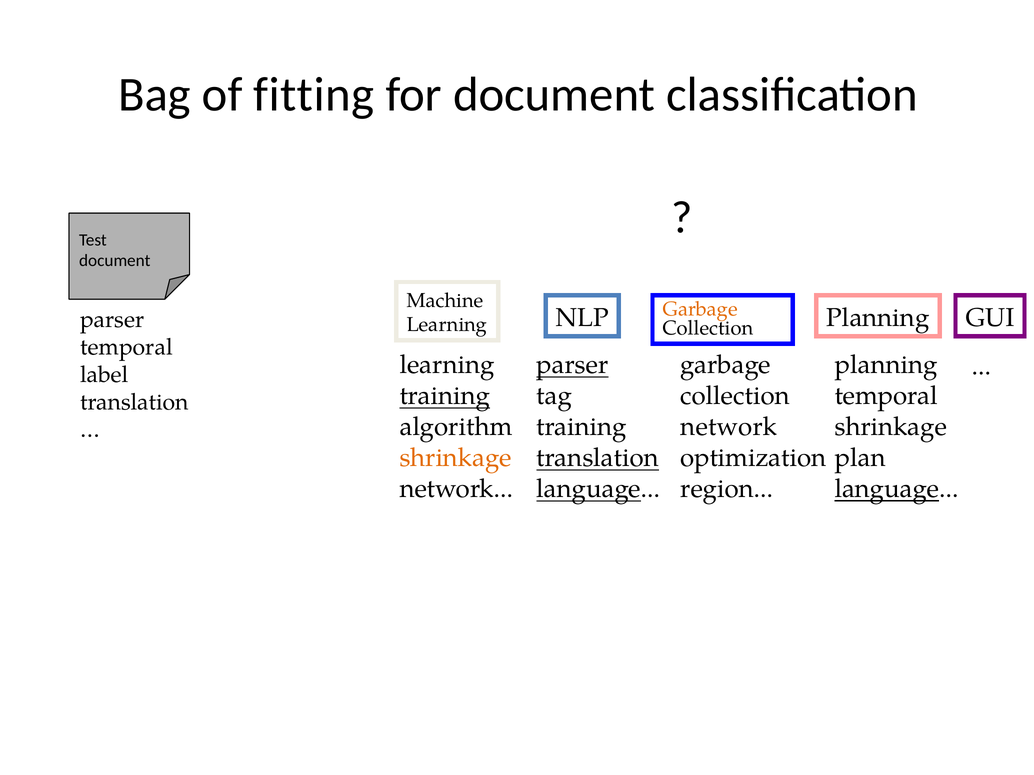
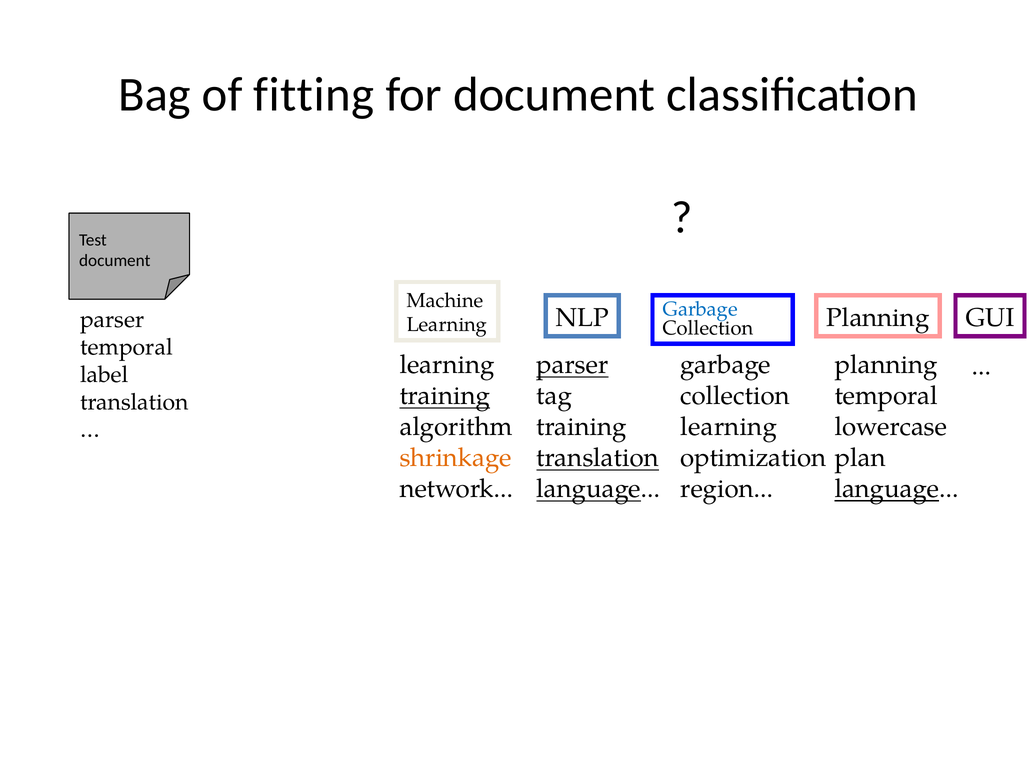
Garbage colour: orange -> blue (700, 309)
shrinkage: shrinkage -> lowercase (891, 427)
network: network -> learning (729, 427)
